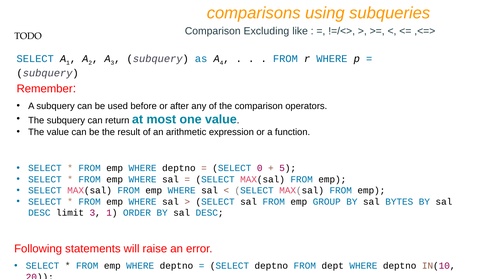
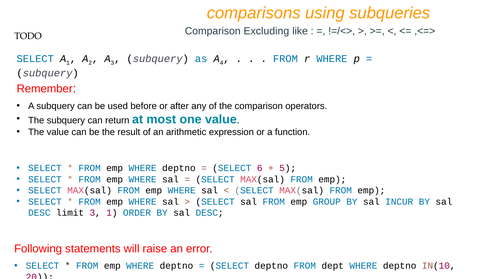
0: 0 -> 6 (260, 168)
BYTES: BYTES -> INCUR (399, 202)
